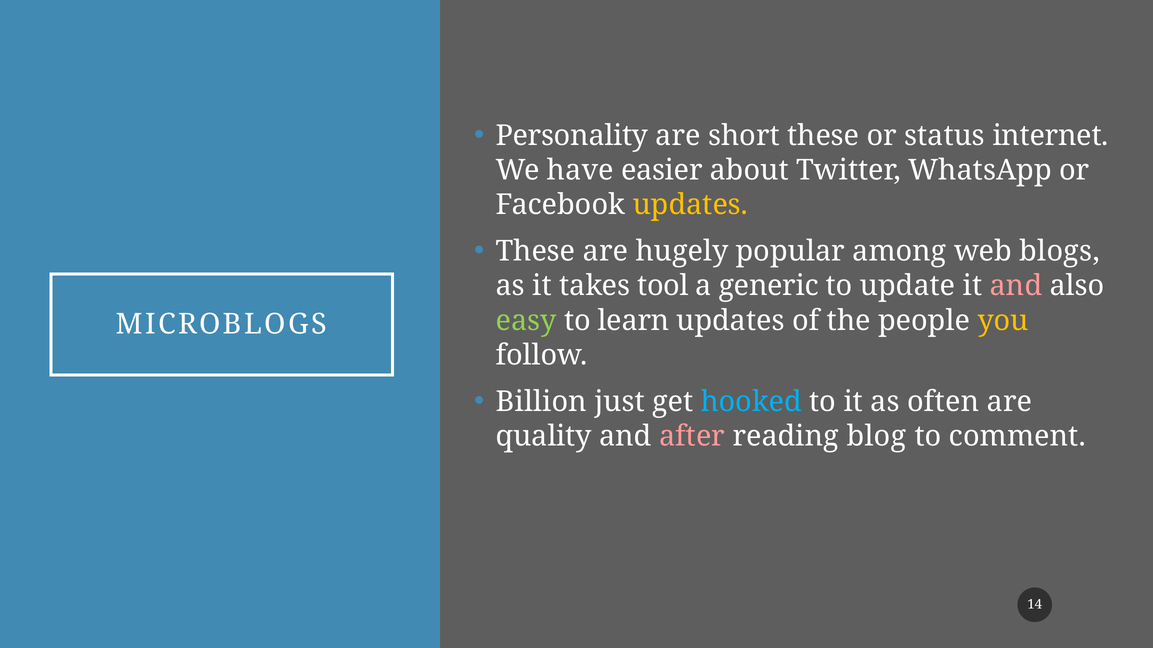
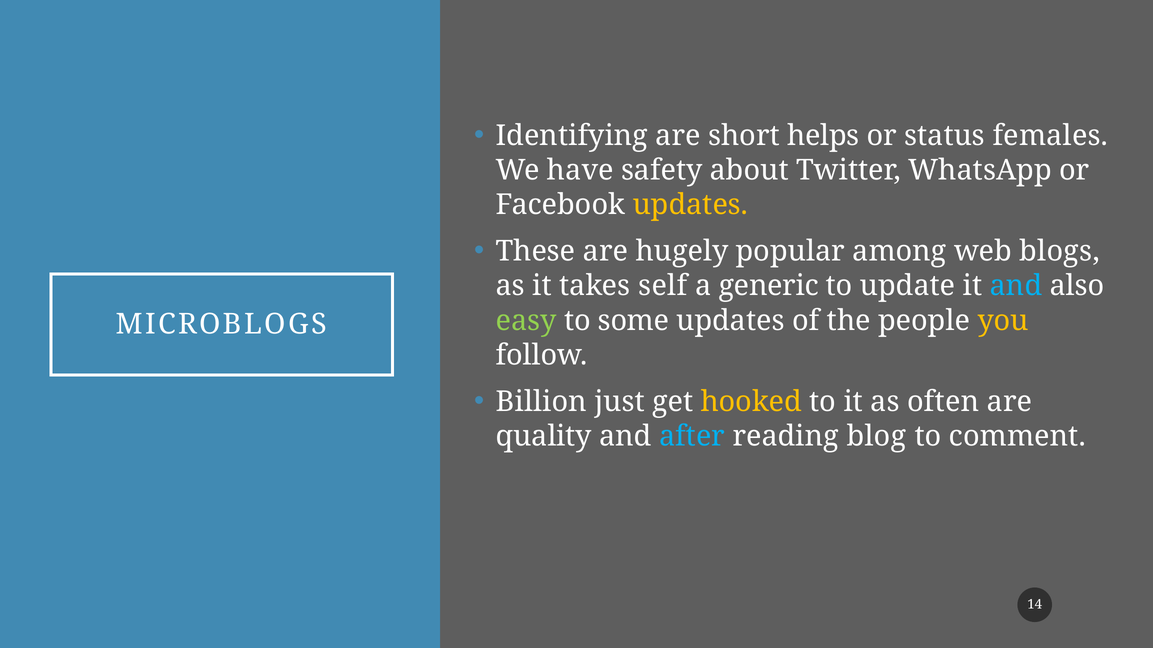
Personality: Personality -> Identifying (572, 136)
short these: these -> helps (823, 136)
internet: internet -> females (1050, 136)
easier: easier -> safety (662, 170)
tool: tool -> self (663, 286)
and colour: pink -> light blue (1016, 286)
learn: learn -> some (634, 321)
hooked colour: light blue -> yellow (751, 402)
after colour: pink -> light blue (692, 437)
